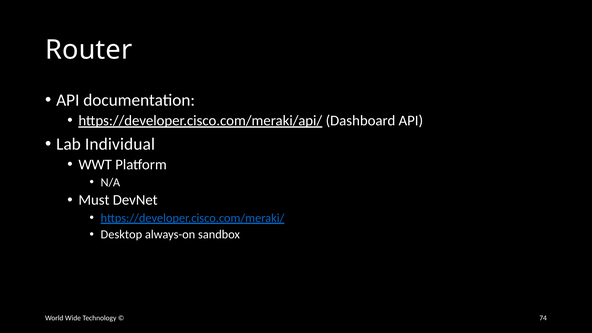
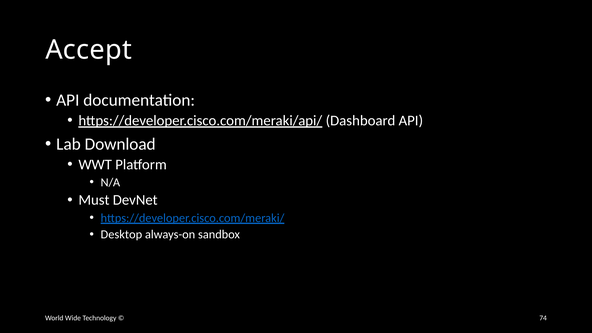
Router: Router -> Accept (89, 50)
Individual: Individual -> Download (120, 144)
